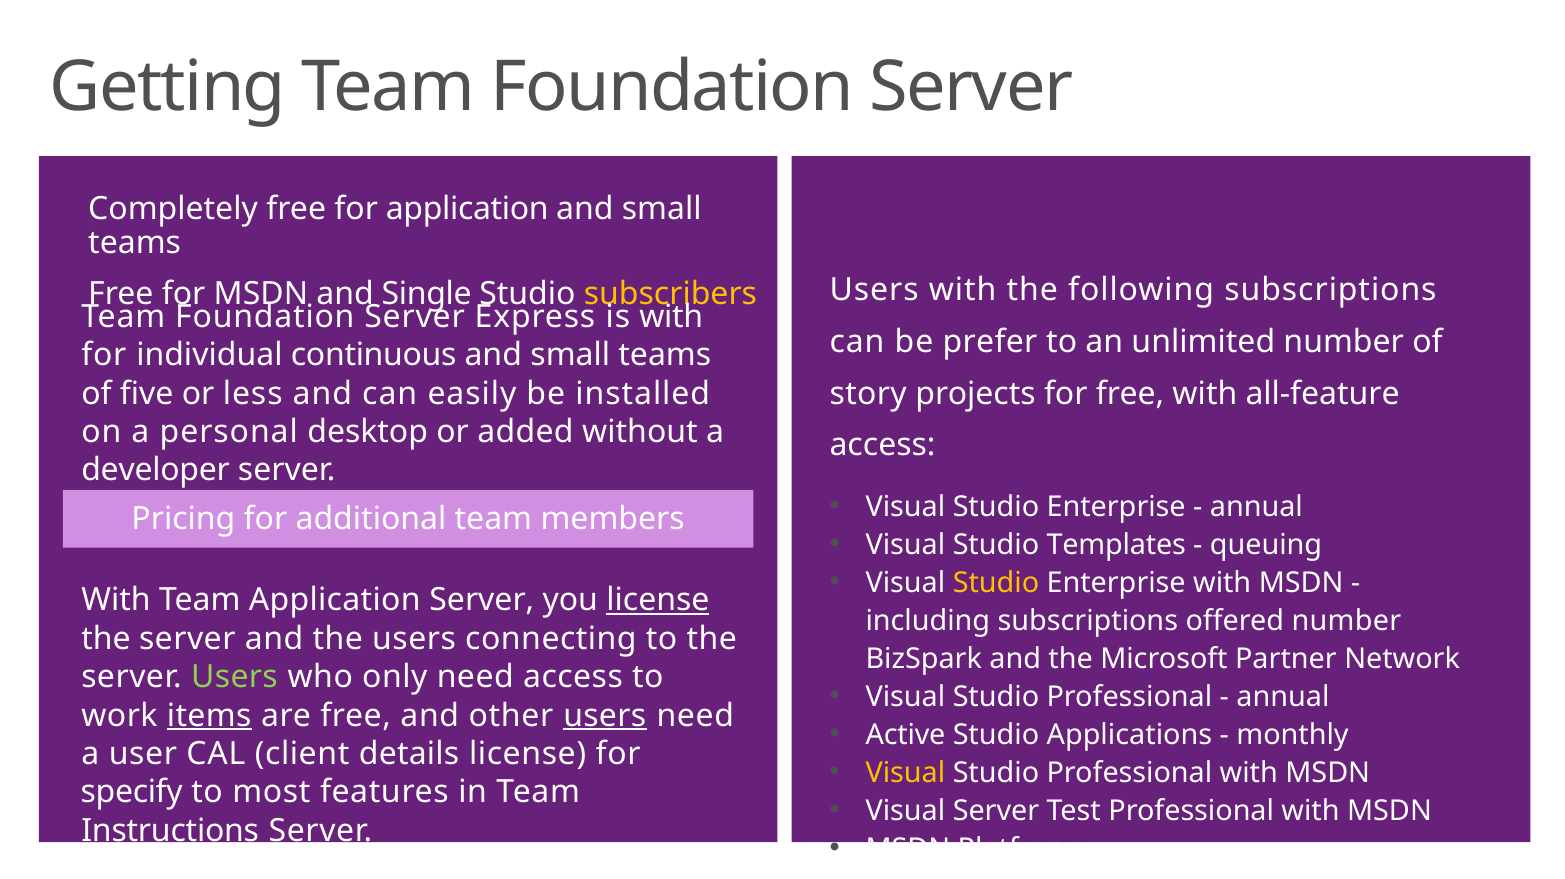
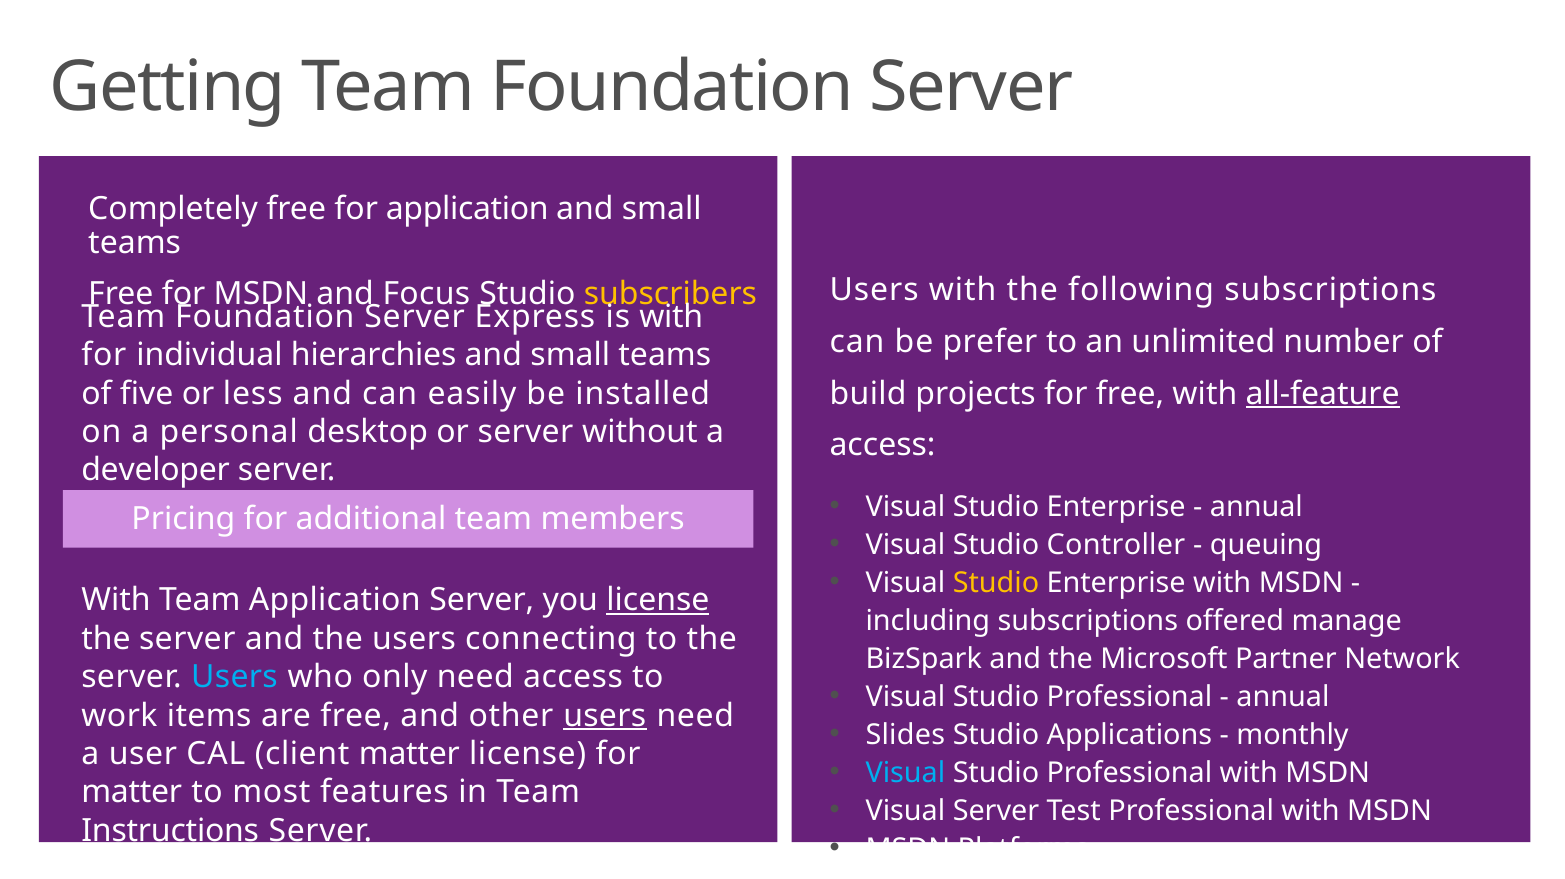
Single: Single -> Focus (426, 294)
continuous: continuous -> hierarchies (374, 355)
story: story -> build (868, 394)
all-feature underline: none -> present (1323, 394)
or added: added -> server (525, 432)
Templates: Templates -> Controller (1116, 545)
offered number: number -> manage (1347, 621)
Users colour: light green -> light blue (234, 677)
items underline: present -> none (209, 716)
Active: Active -> Slides (905, 735)
client details: details -> matter (409, 754)
Visual colour: yellow -> light blue (905, 773)
specify: specify -> matter (132, 792)
